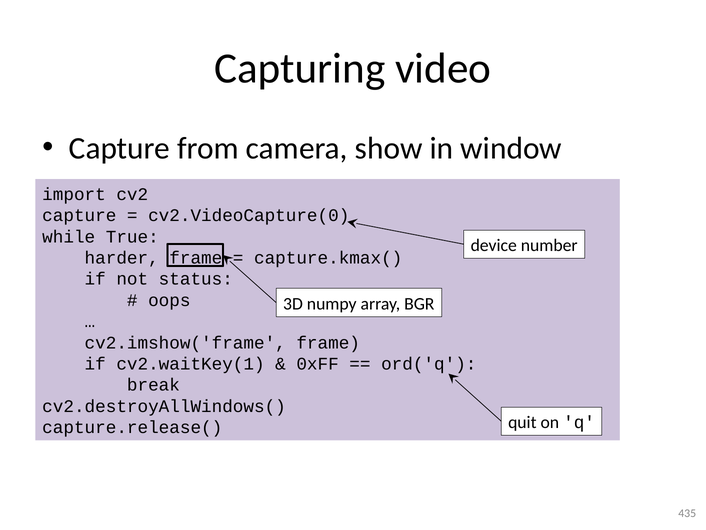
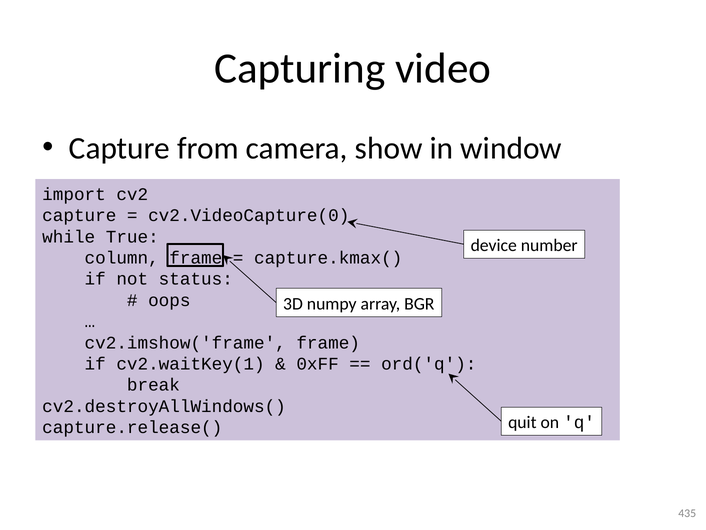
harder: harder -> column (122, 258)
